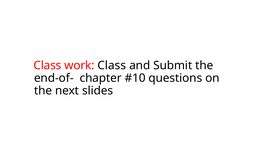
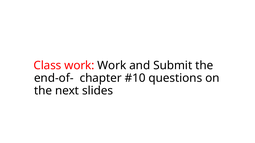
work Class: Class -> Work (112, 66)
